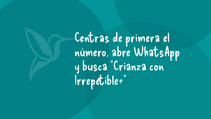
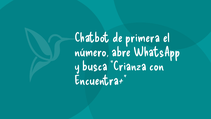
Centras: Centras -> Chatbot (92, 38)
Irrepetible+: Irrepetible+ -> Encuentra+ (101, 80)
